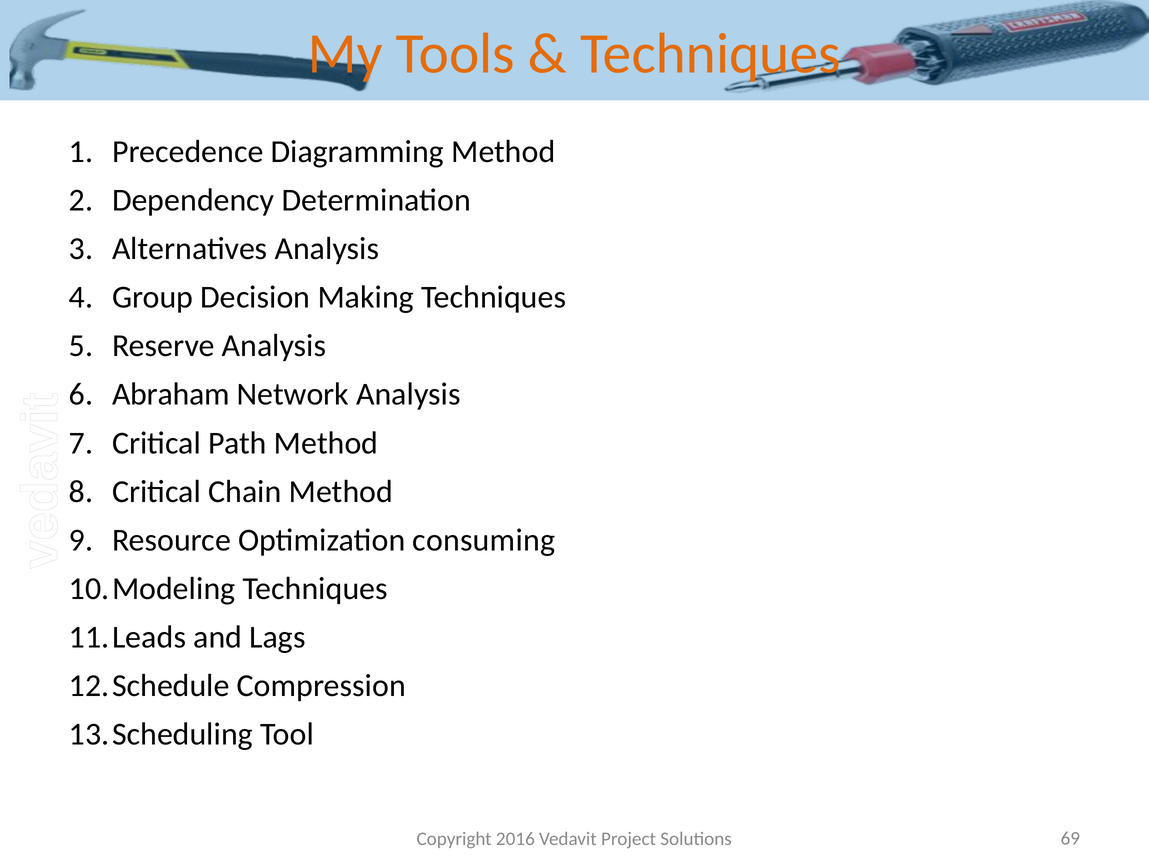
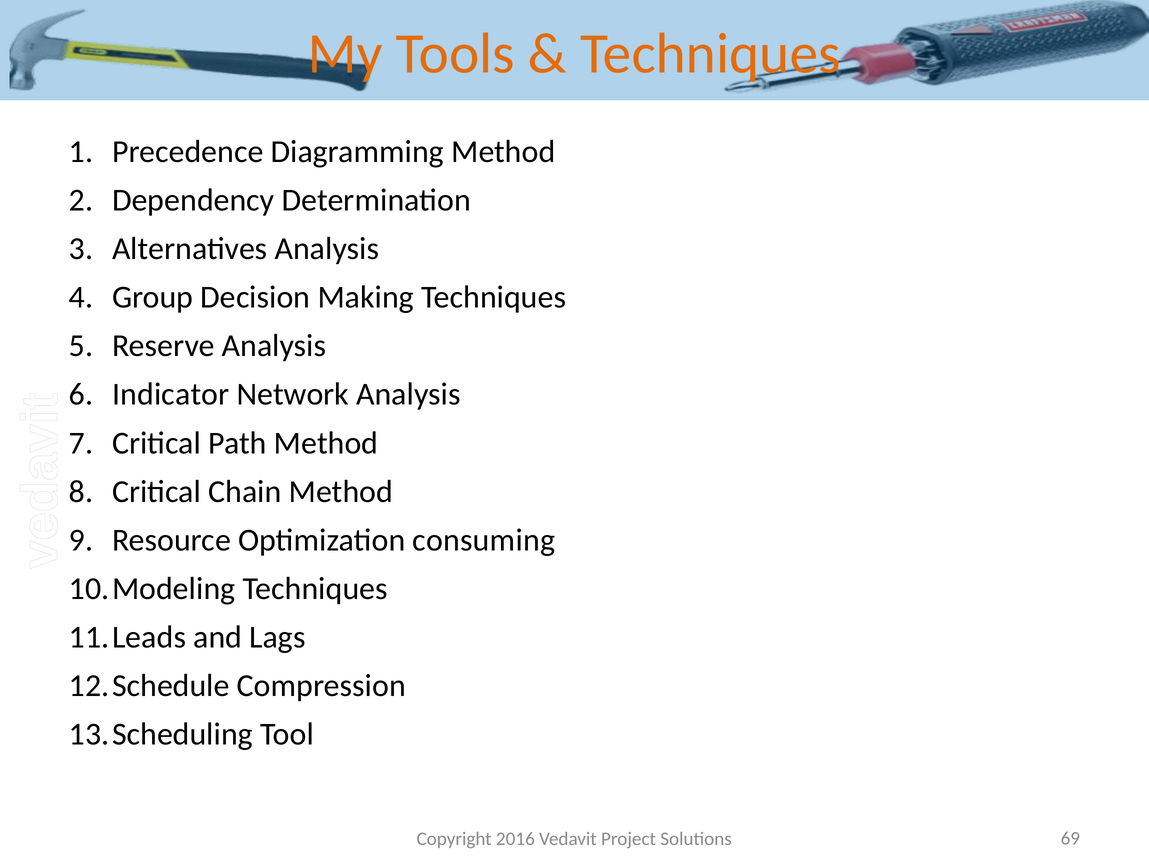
Abraham: Abraham -> Indicator (171, 394)
